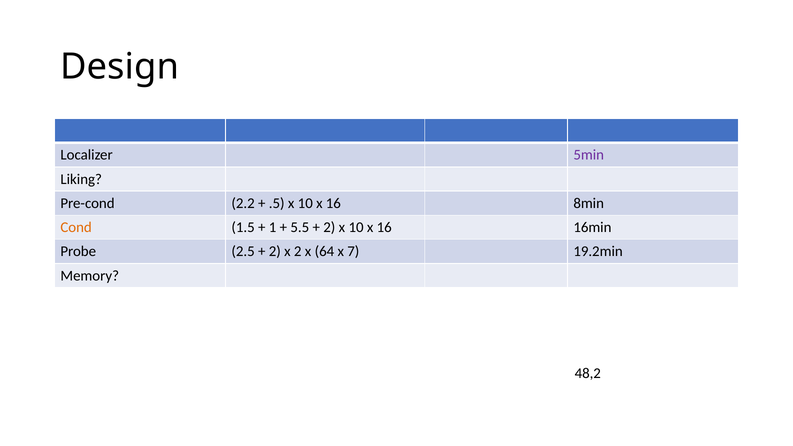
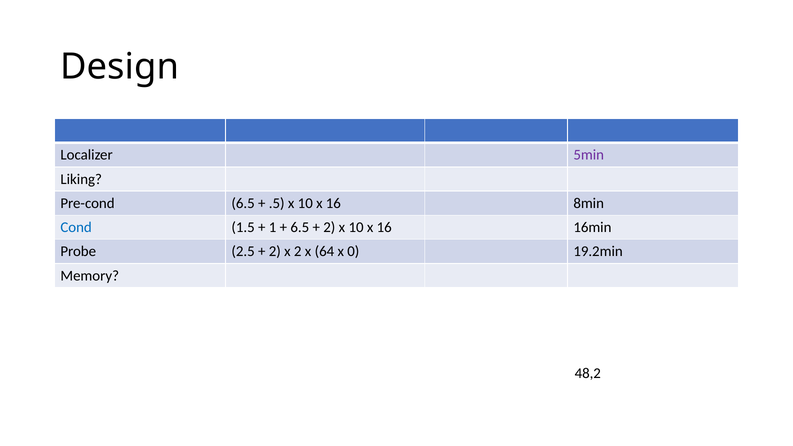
Pre-cond 2.2: 2.2 -> 6.5 (243, 203)
Cond colour: orange -> blue (76, 227)
5.5: 5.5 -> 6.5 (300, 227)
7: 7 -> 0 (353, 252)
